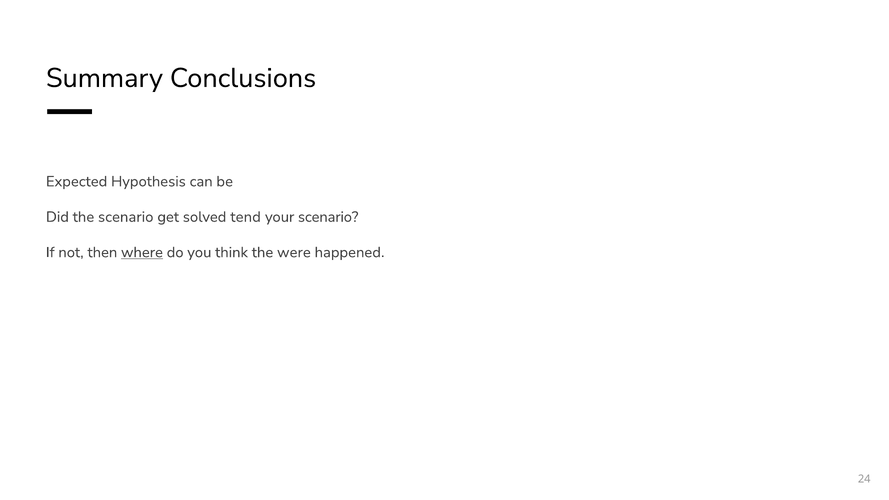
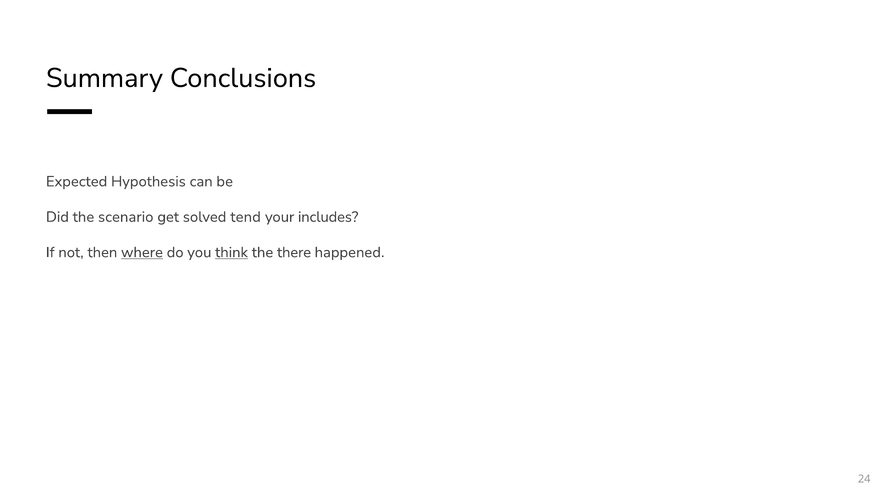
your scenario: scenario -> includes (328, 217)
think underline: none -> present (232, 252)
were: were -> there (294, 252)
